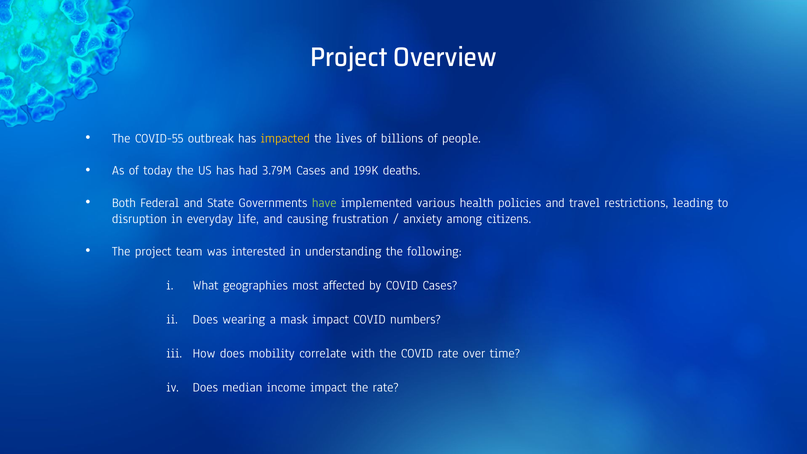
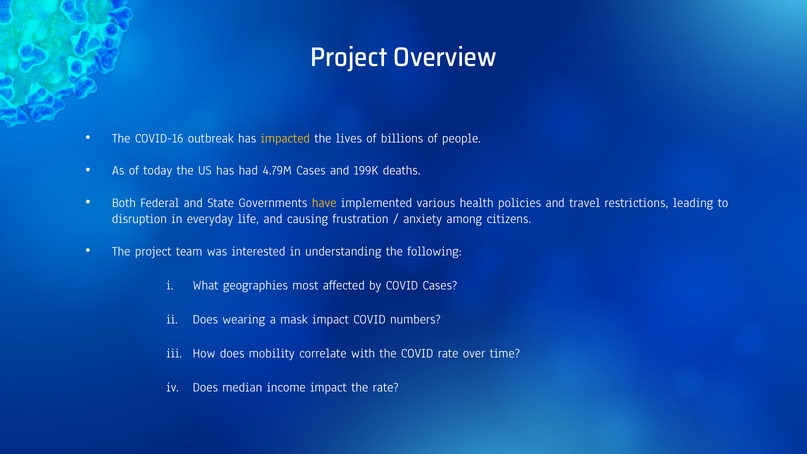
COVID-55: COVID-55 -> COVID-16 (159, 138)
3.79M: 3.79M -> 4.79M (277, 170)
have colour: light green -> yellow (324, 203)
